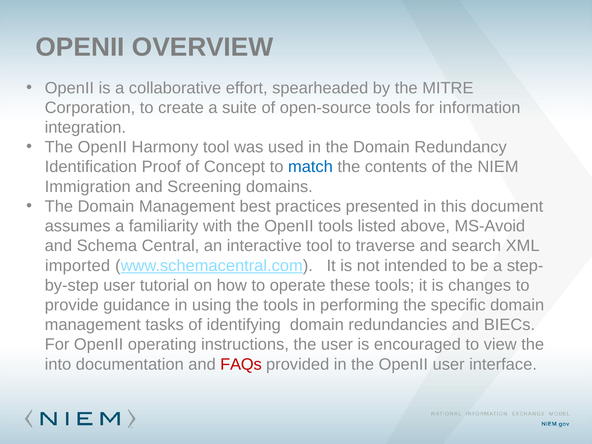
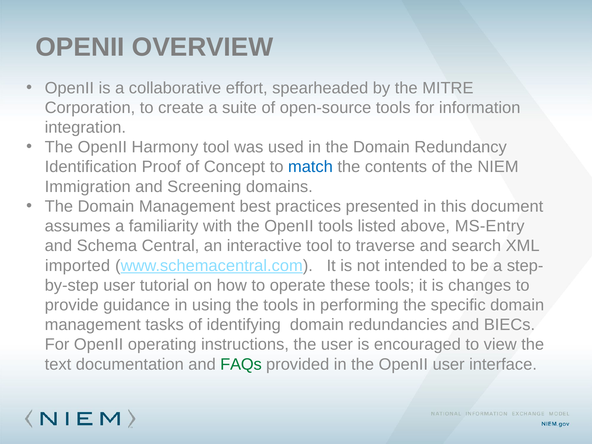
MS-Avoid: MS-Avoid -> MS-Entry (490, 226)
into: into -> text (58, 364)
FAQs colour: red -> green (241, 364)
